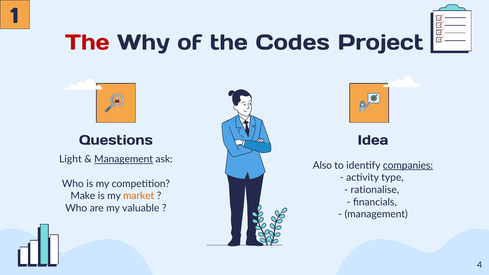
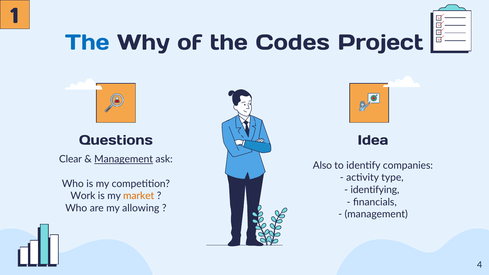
The colour: red -> blue (87, 43)
Light: Light -> Clear (70, 159)
companies underline: present -> none (408, 165)
rationalise: rationalise -> identifying (375, 190)
Make: Make -> Work (83, 196)
valuable: valuable -> allowing (141, 208)
